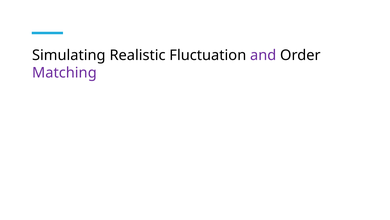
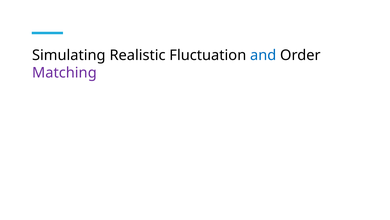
and colour: purple -> blue (263, 55)
